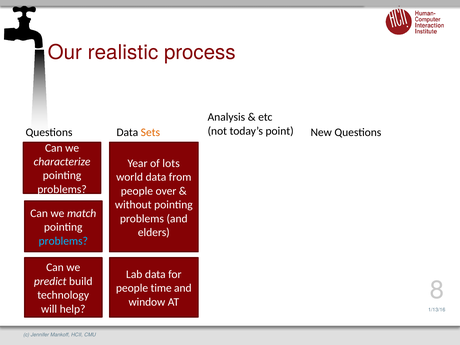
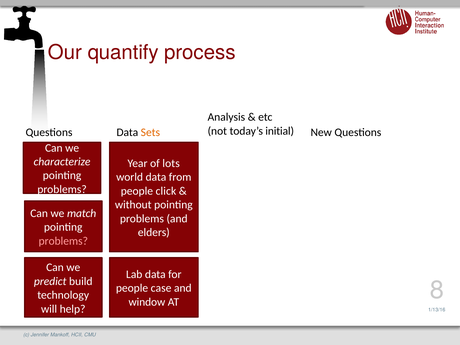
realistic: realistic -> quantify (123, 52)
point: point -> initial (280, 131)
over: over -> click (166, 191)
problems colour: light blue -> pink (63, 241)
time: time -> case (161, 288)
